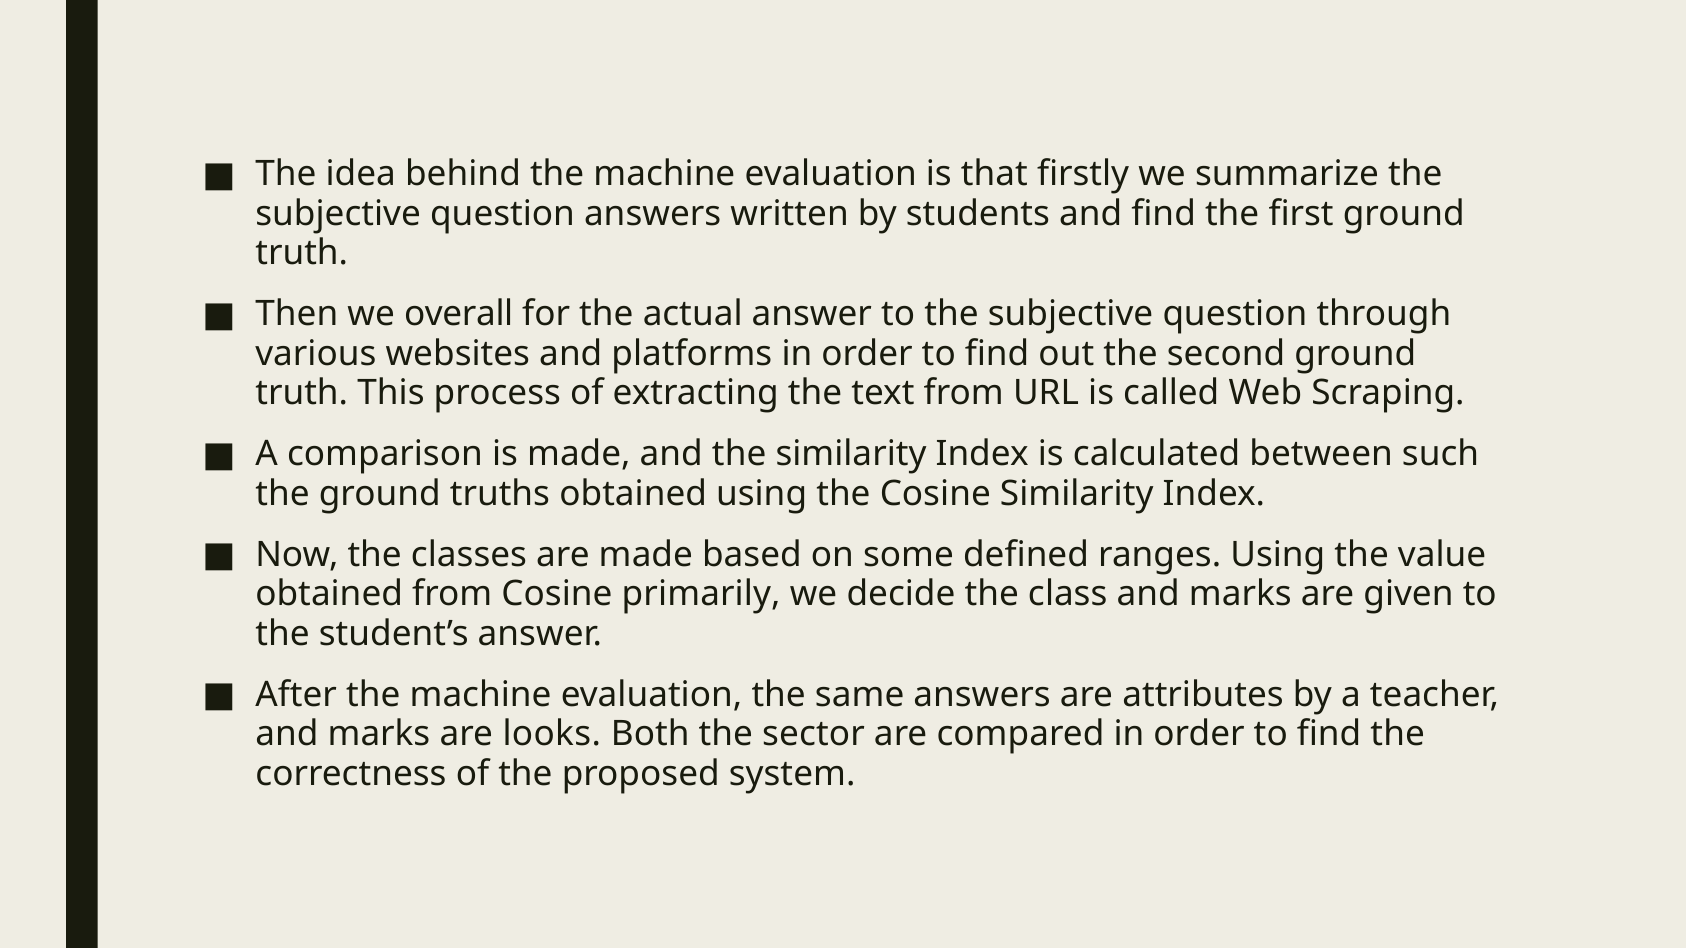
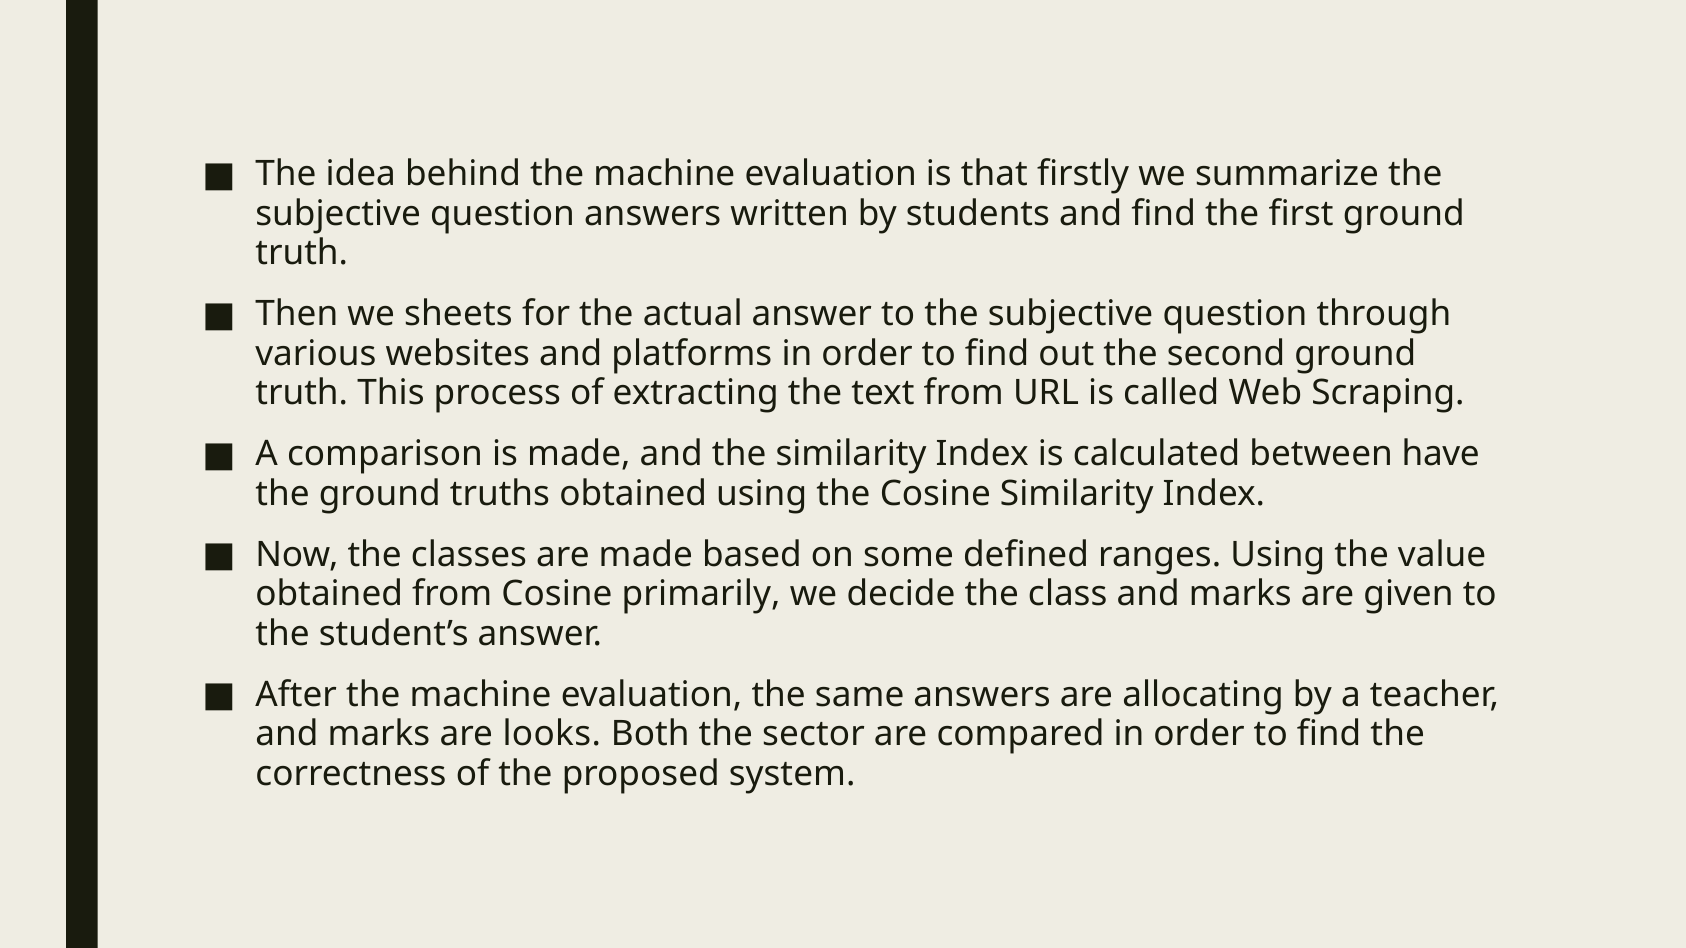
overall: overall -> sheets (458, 314)
such: such -> have (1441, 454)
attributes: attributes -> allocating (1203, 695)
